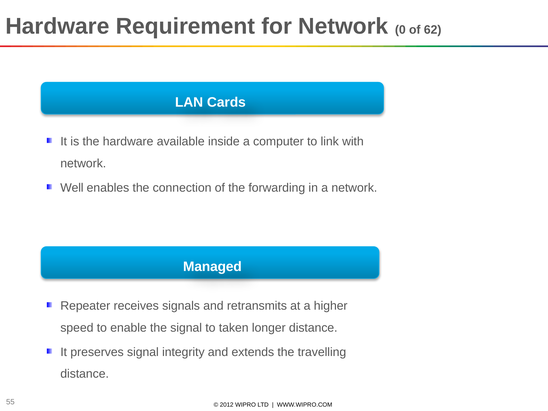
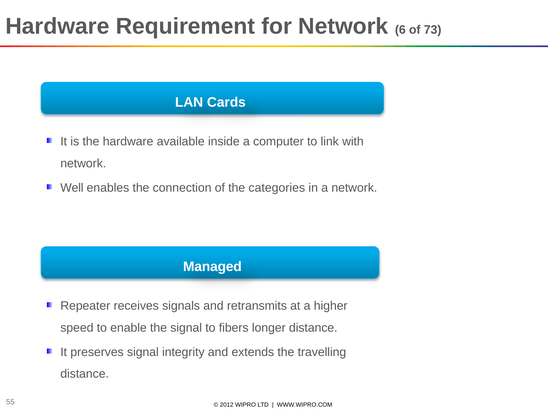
0: 0 -> 6 (400, 30)
62: 62 -> 73 (433, 30)
forwarding: forwarding -> categories (277, 188)
taken: taken -> fibers (234, 328)
